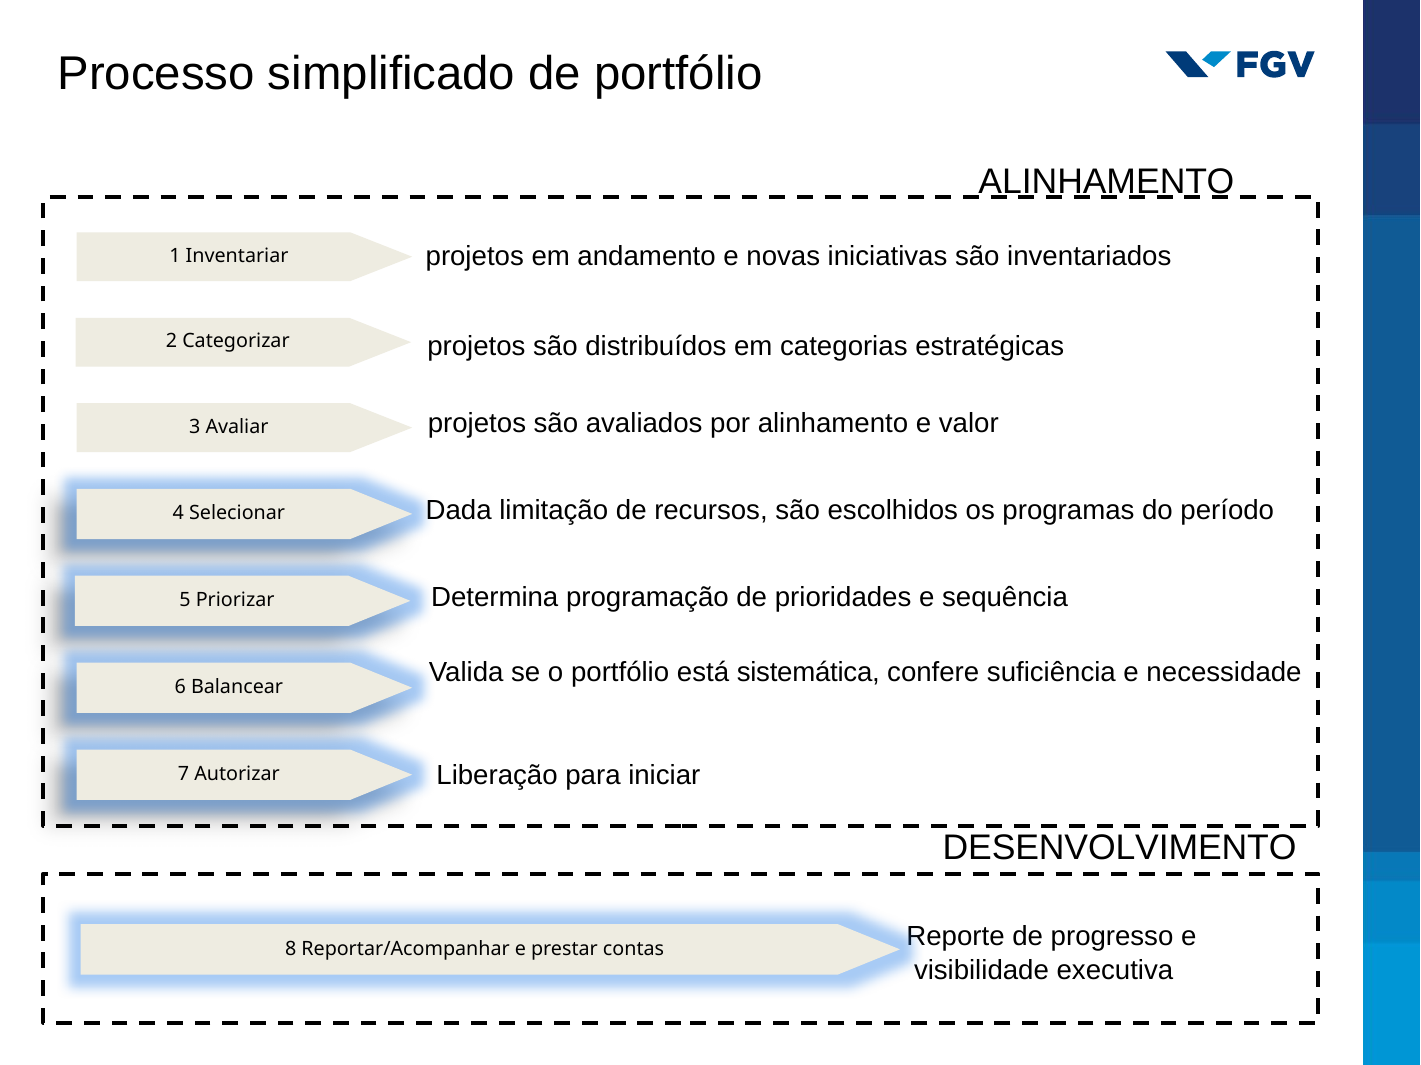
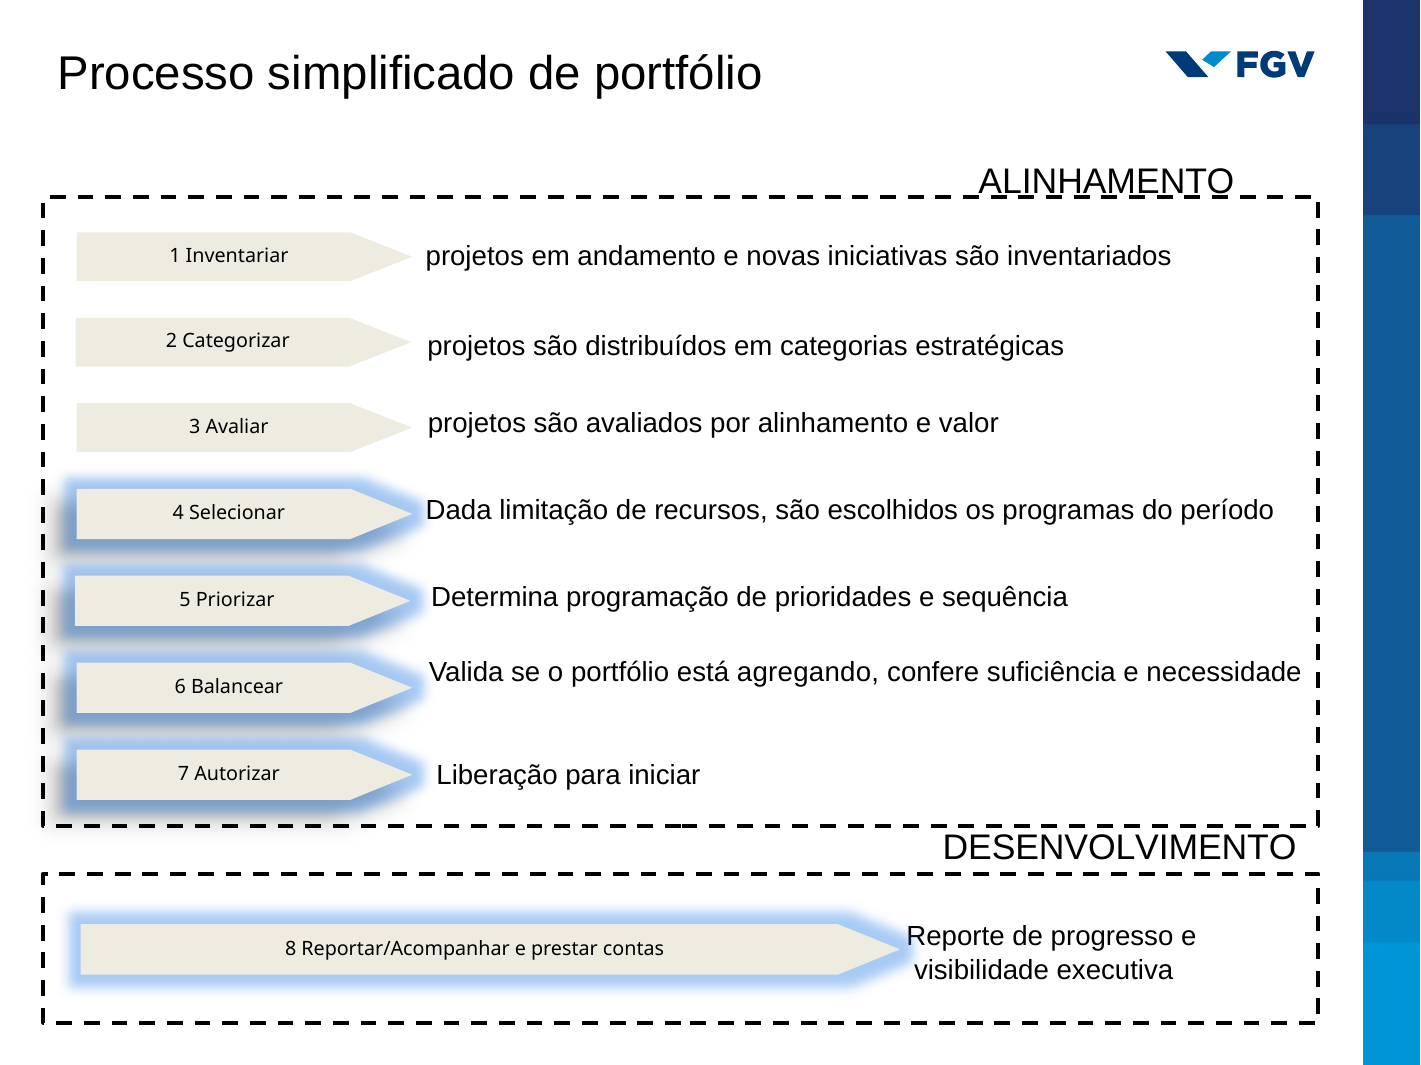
sistemática: sistemática -> agregando (808, 673)
